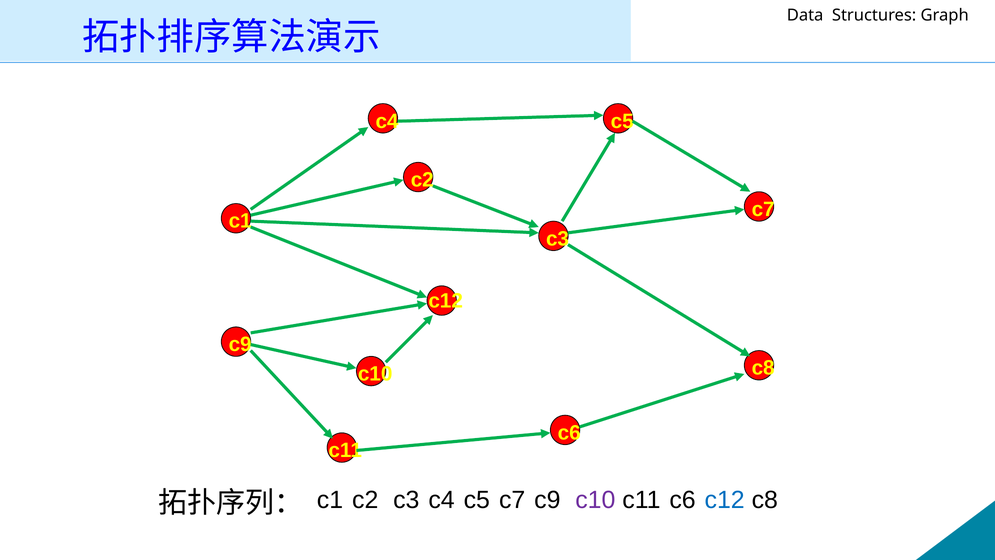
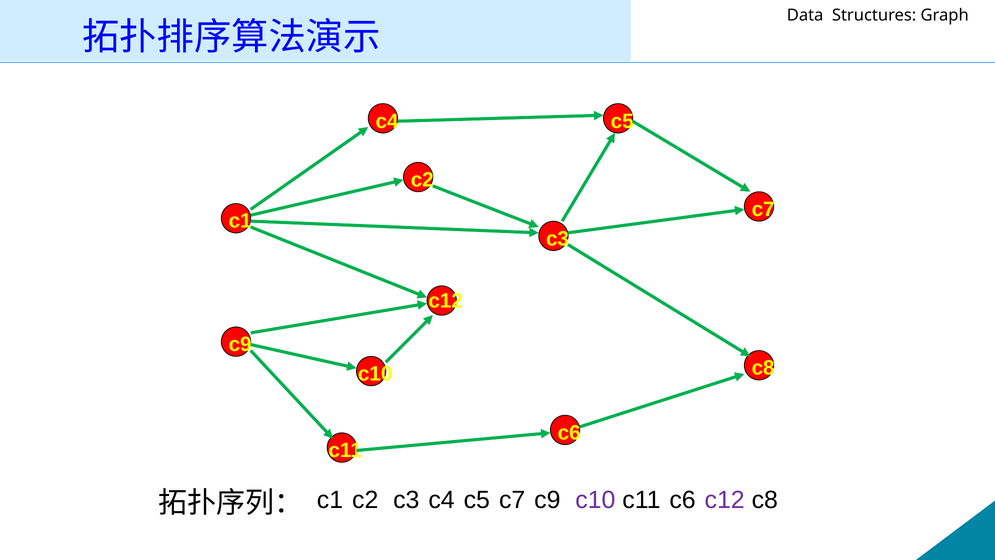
c12 colour: blue -> purple (725, 500)
